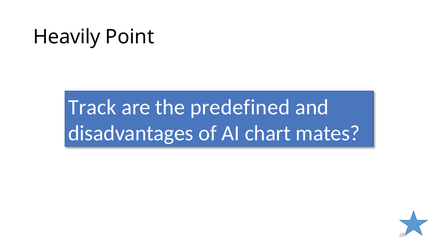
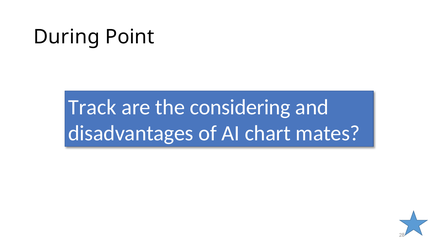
Heavily: Heavily -> During (67, 37)
predefined: predefined -> considering (240, 107)
